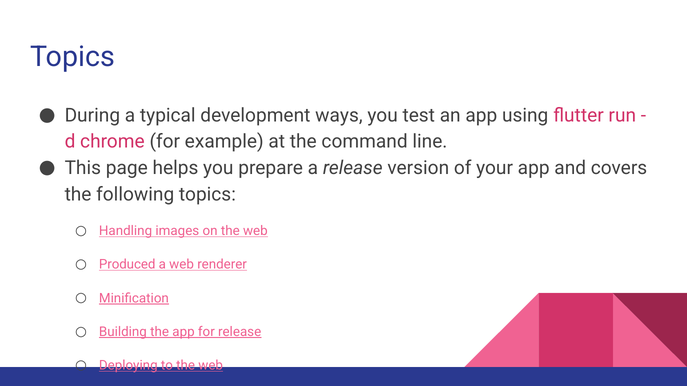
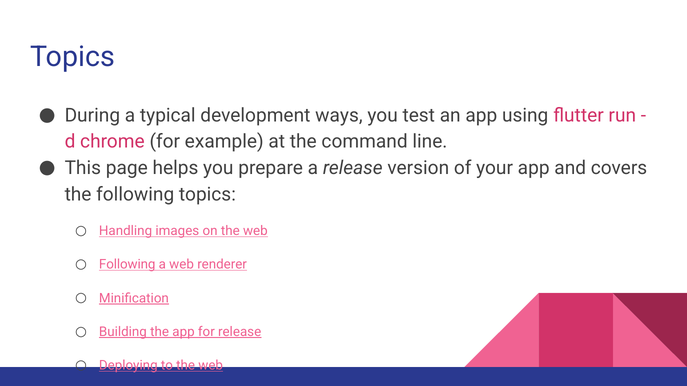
Produced: Produced -> Following (127, 265)
